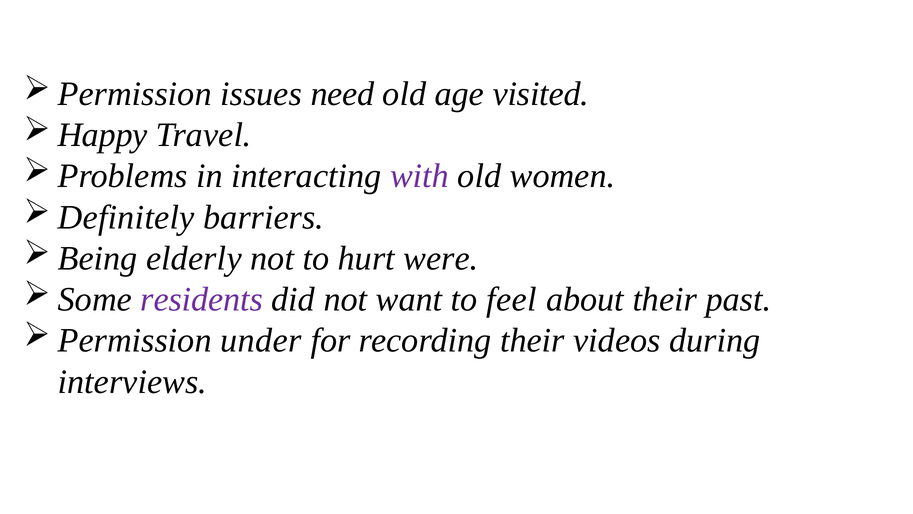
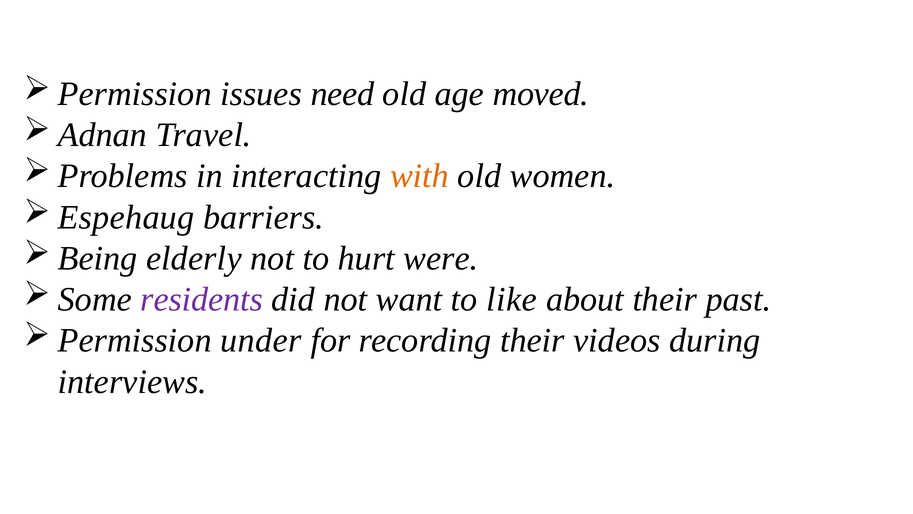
visited: visited -> moved (541, 94)
Happy: Happy -> Adnan (102, 135)
with colour: purple -> orange (419, 176)
Definitely: Definitely -> Espehaug (126, 217)
feel: feel -> like (512, 299)
